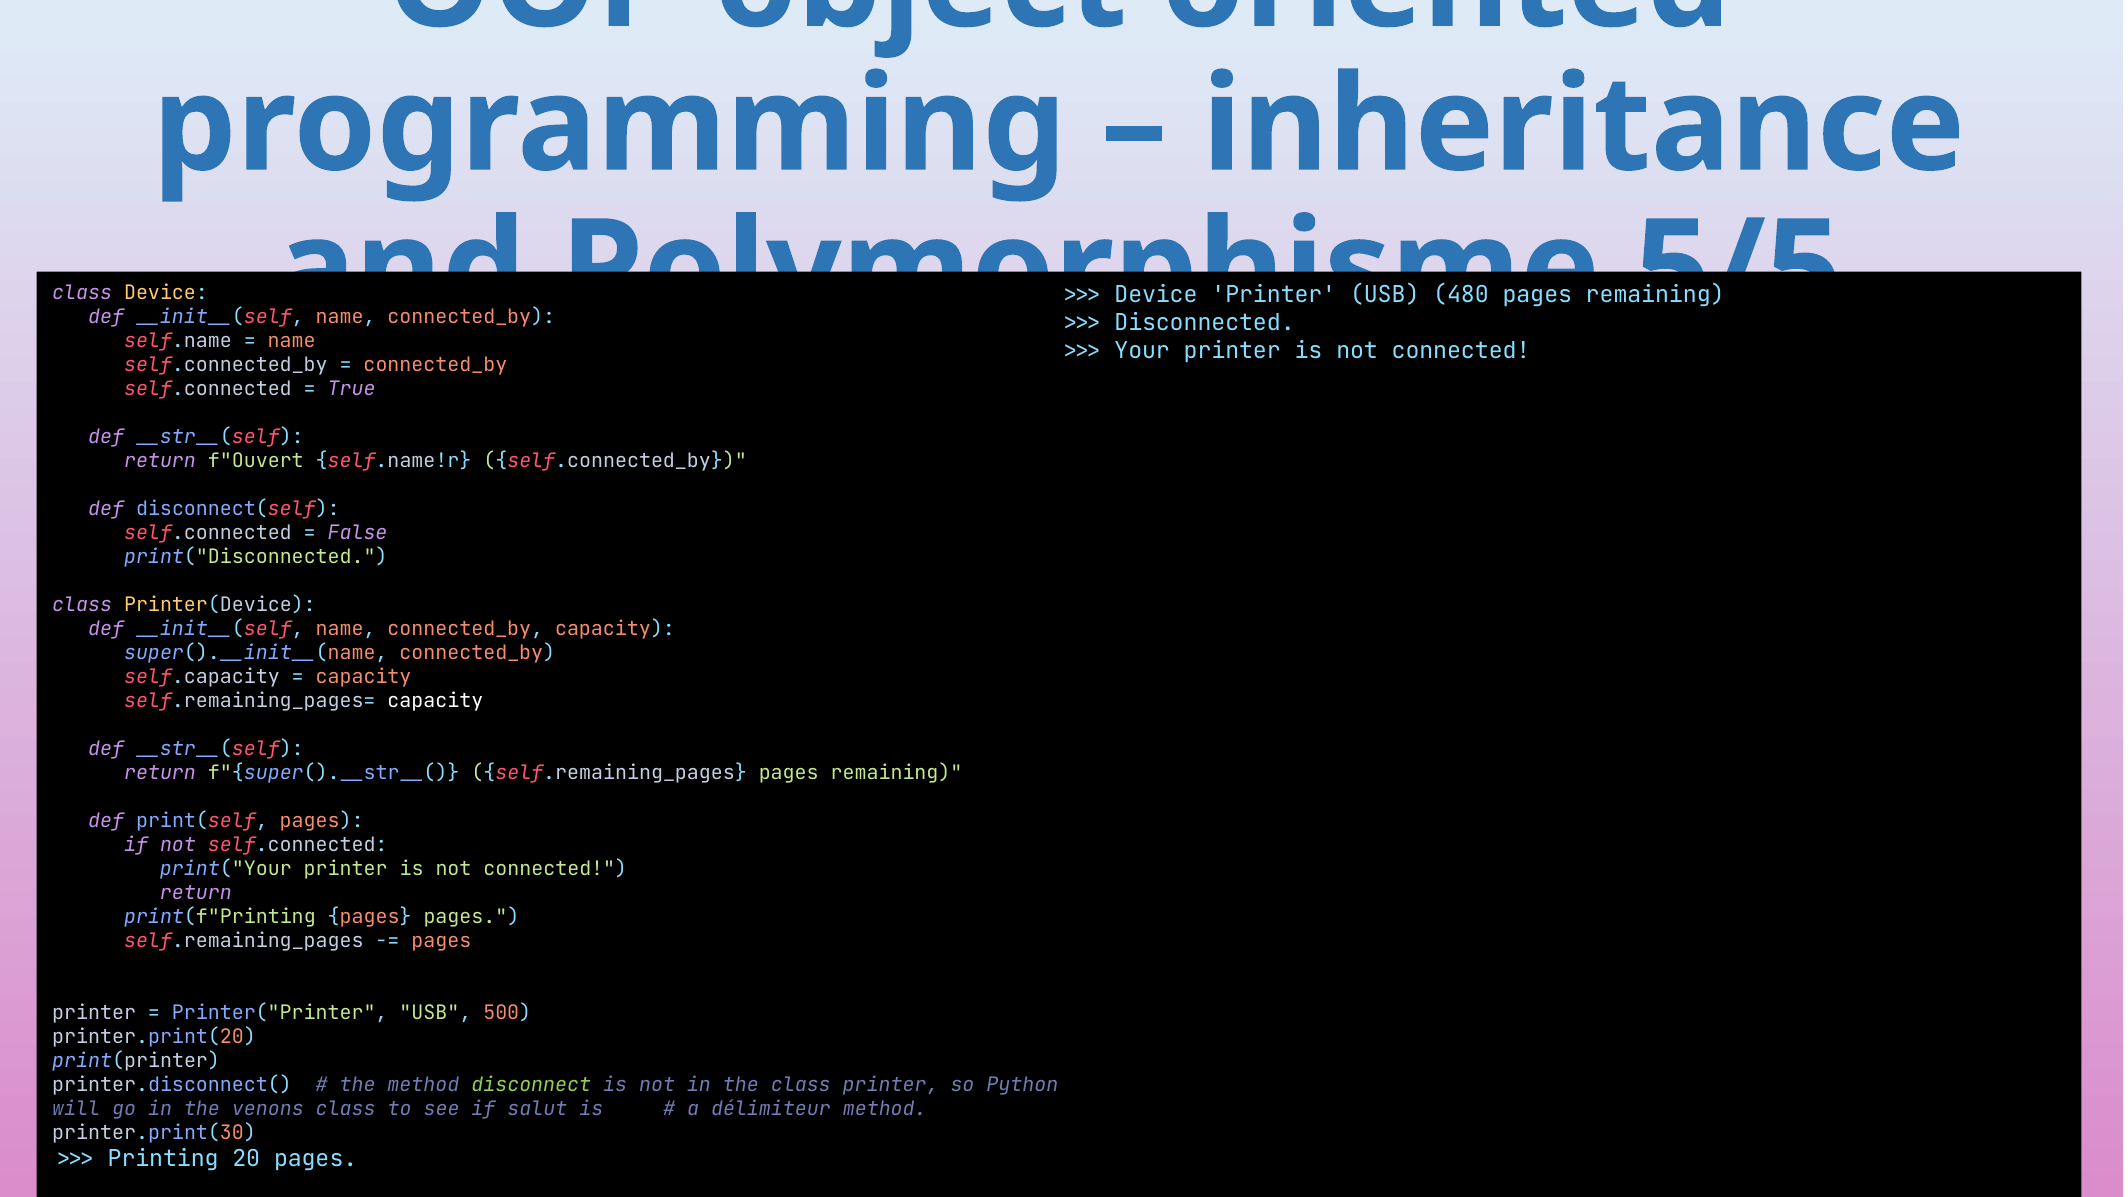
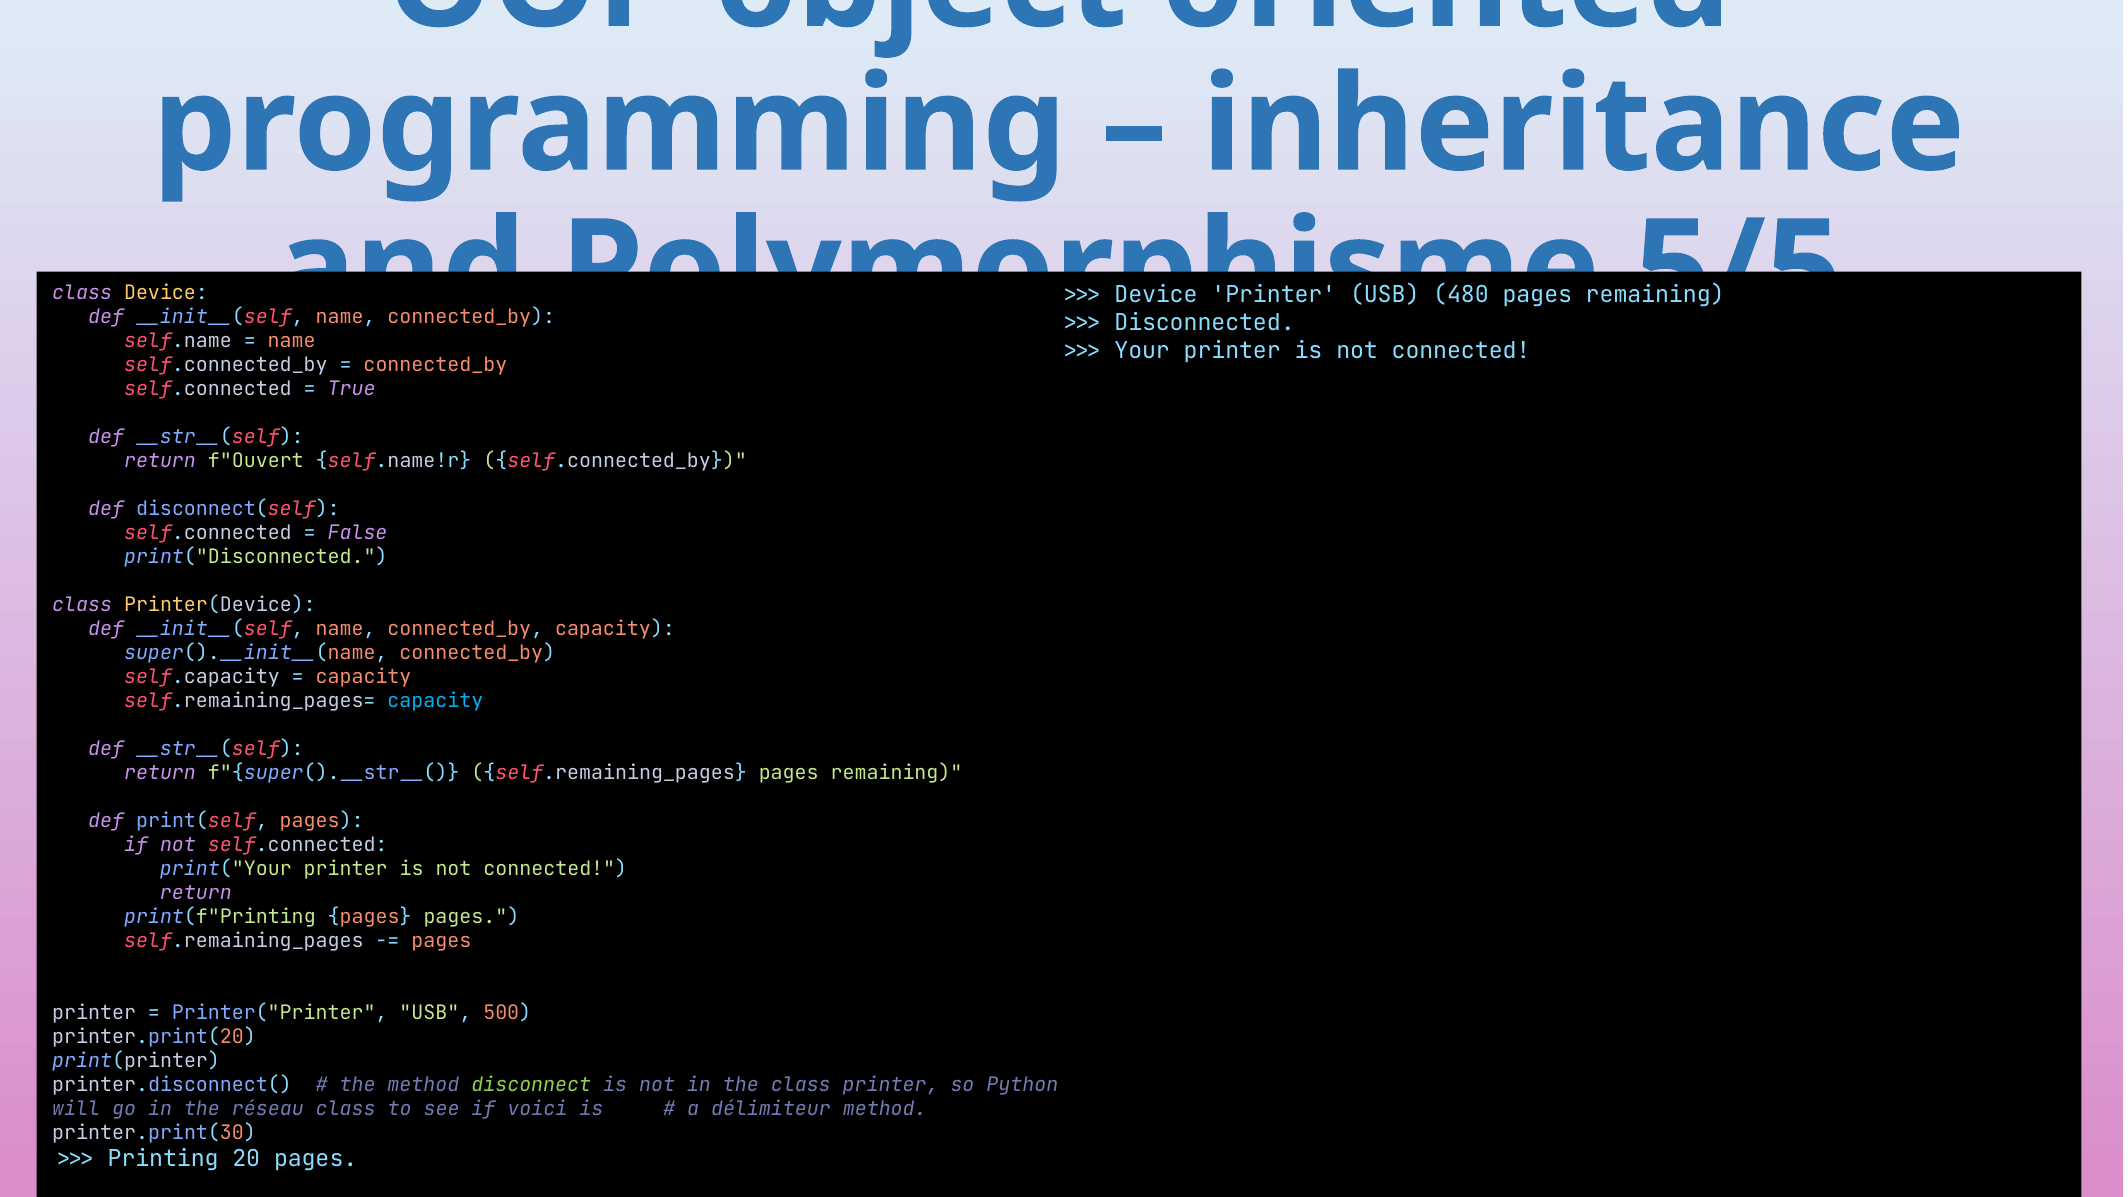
capacity colour: white -> light blue (435, 701)
venons: venons -> réseau (268, 1109)
salut: salut -> voici (537, 1109)
